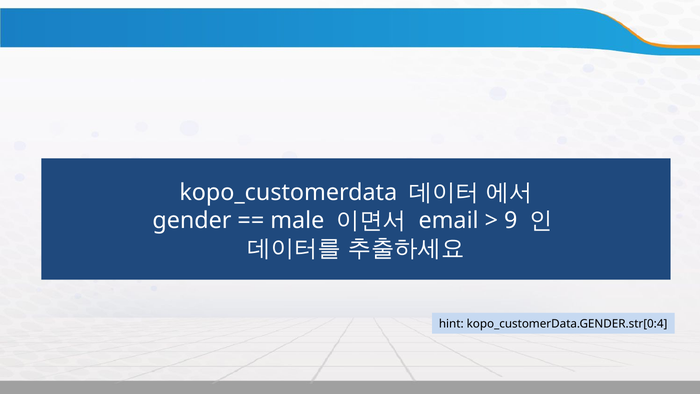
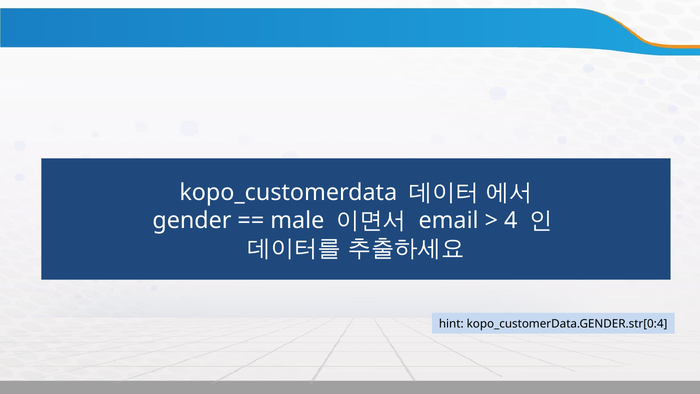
9: 9 -> 4 (511, 221)
